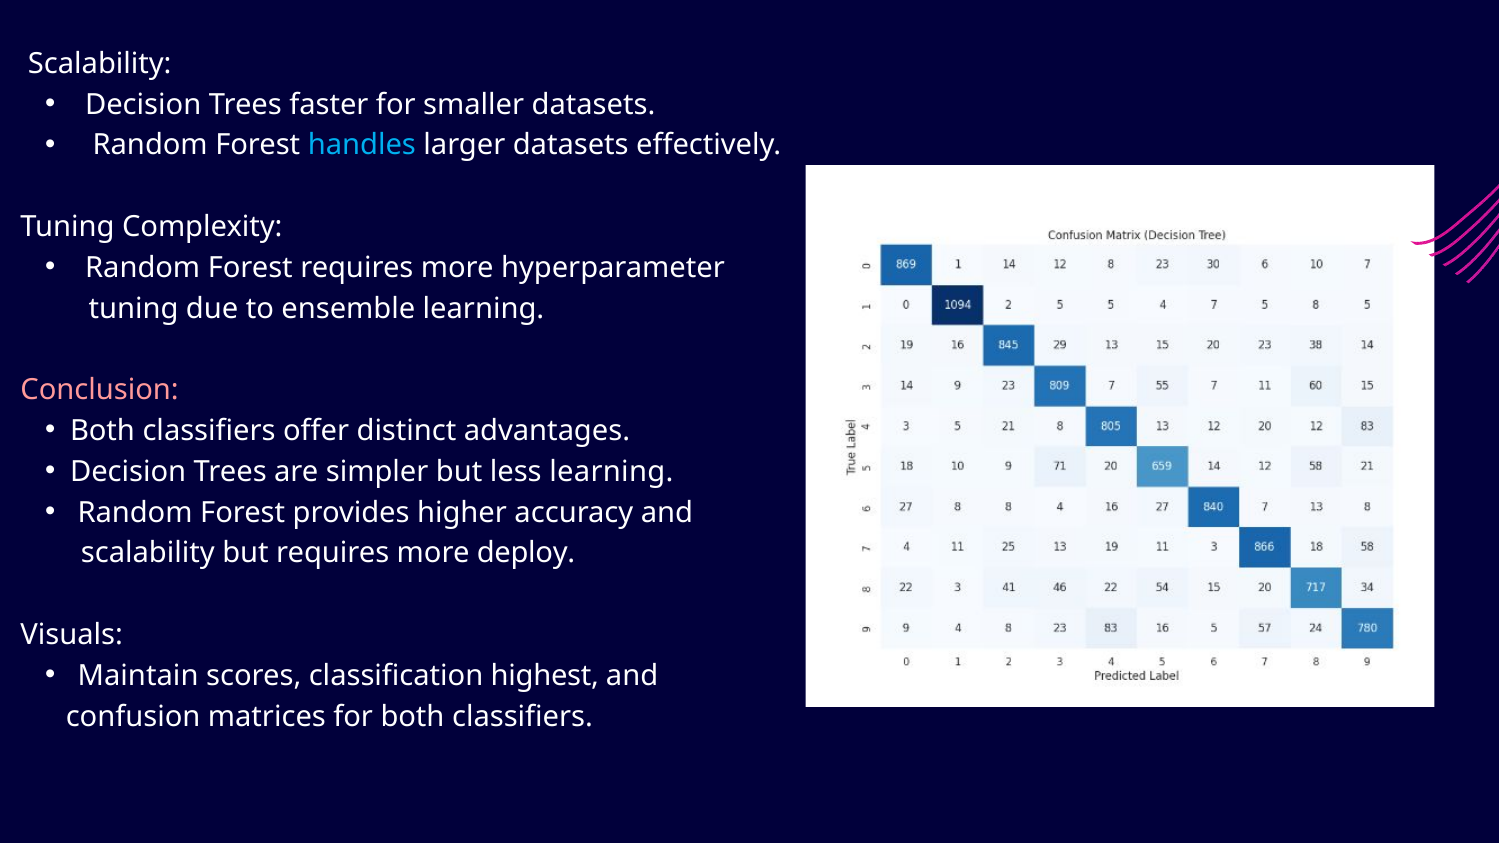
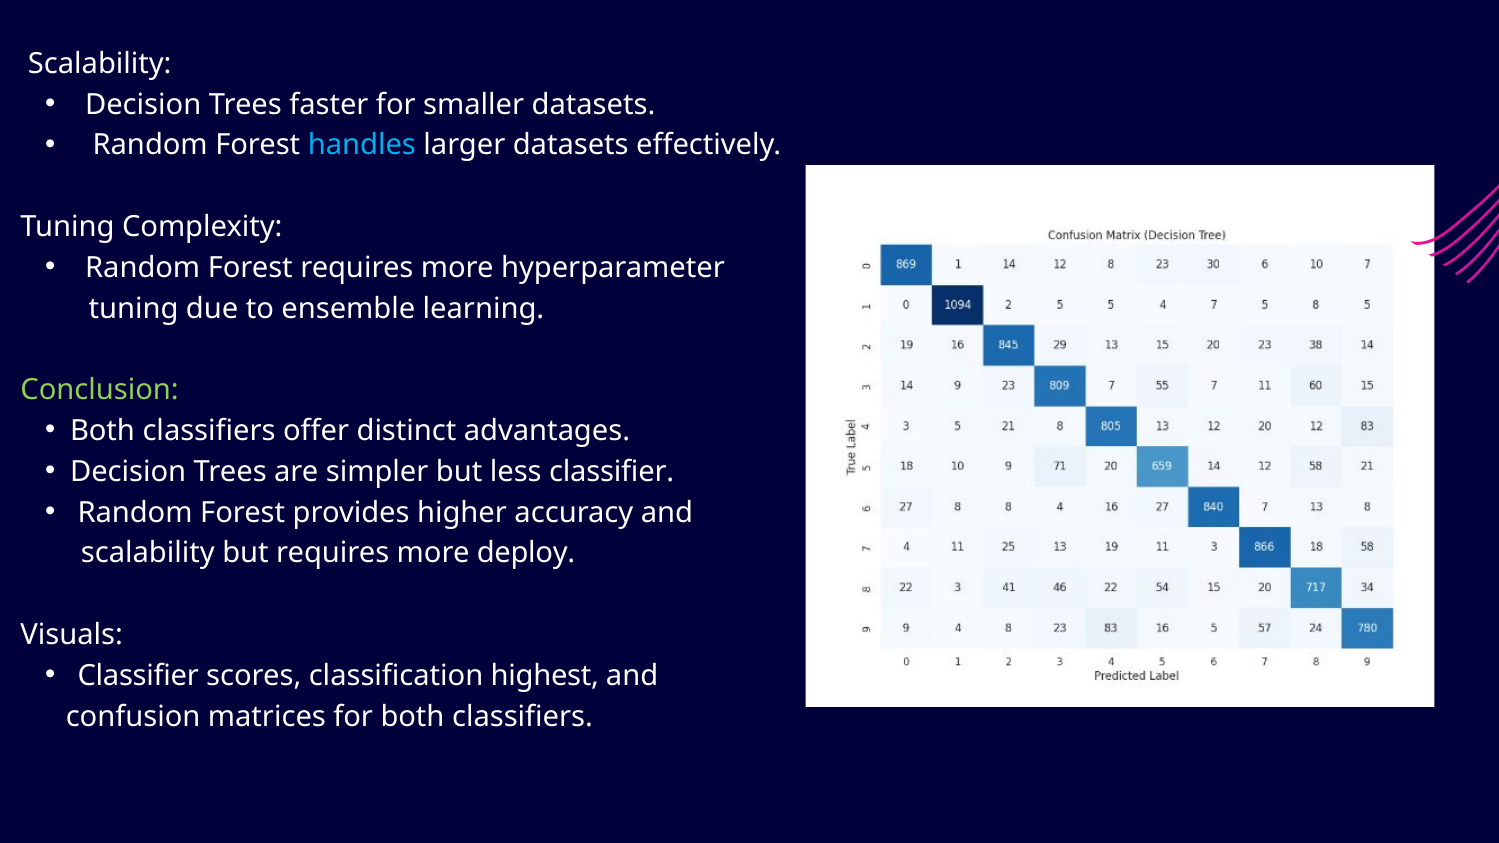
Conclusion colour: pink -> light green (100, 390)
less learning: learning -> classifier (612, 472)
Maintain: Maintain -> Classifier (138, 676)
